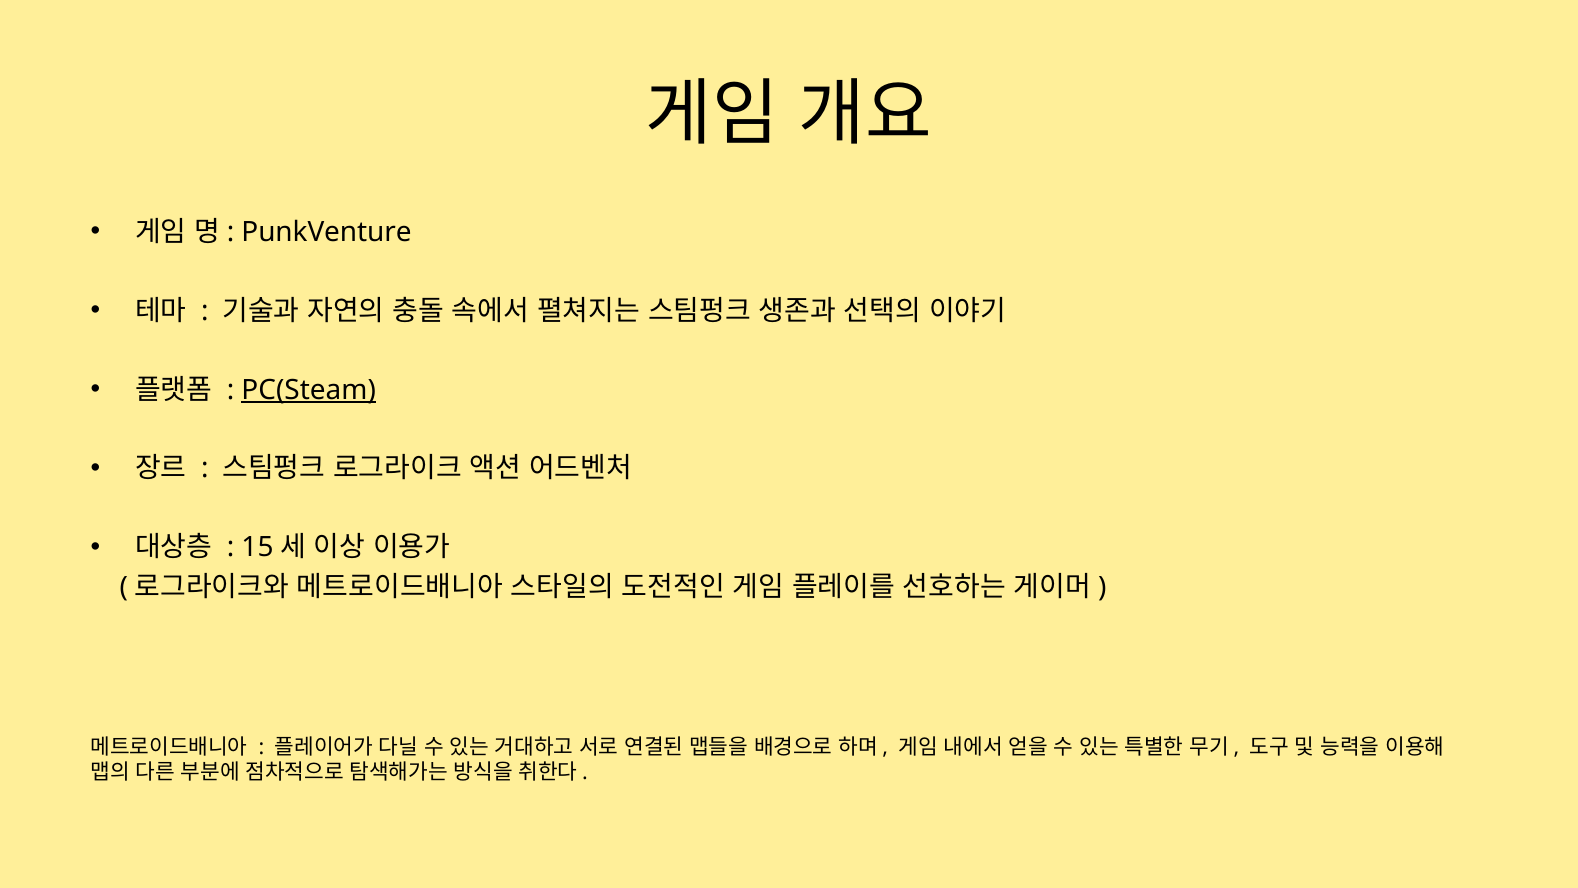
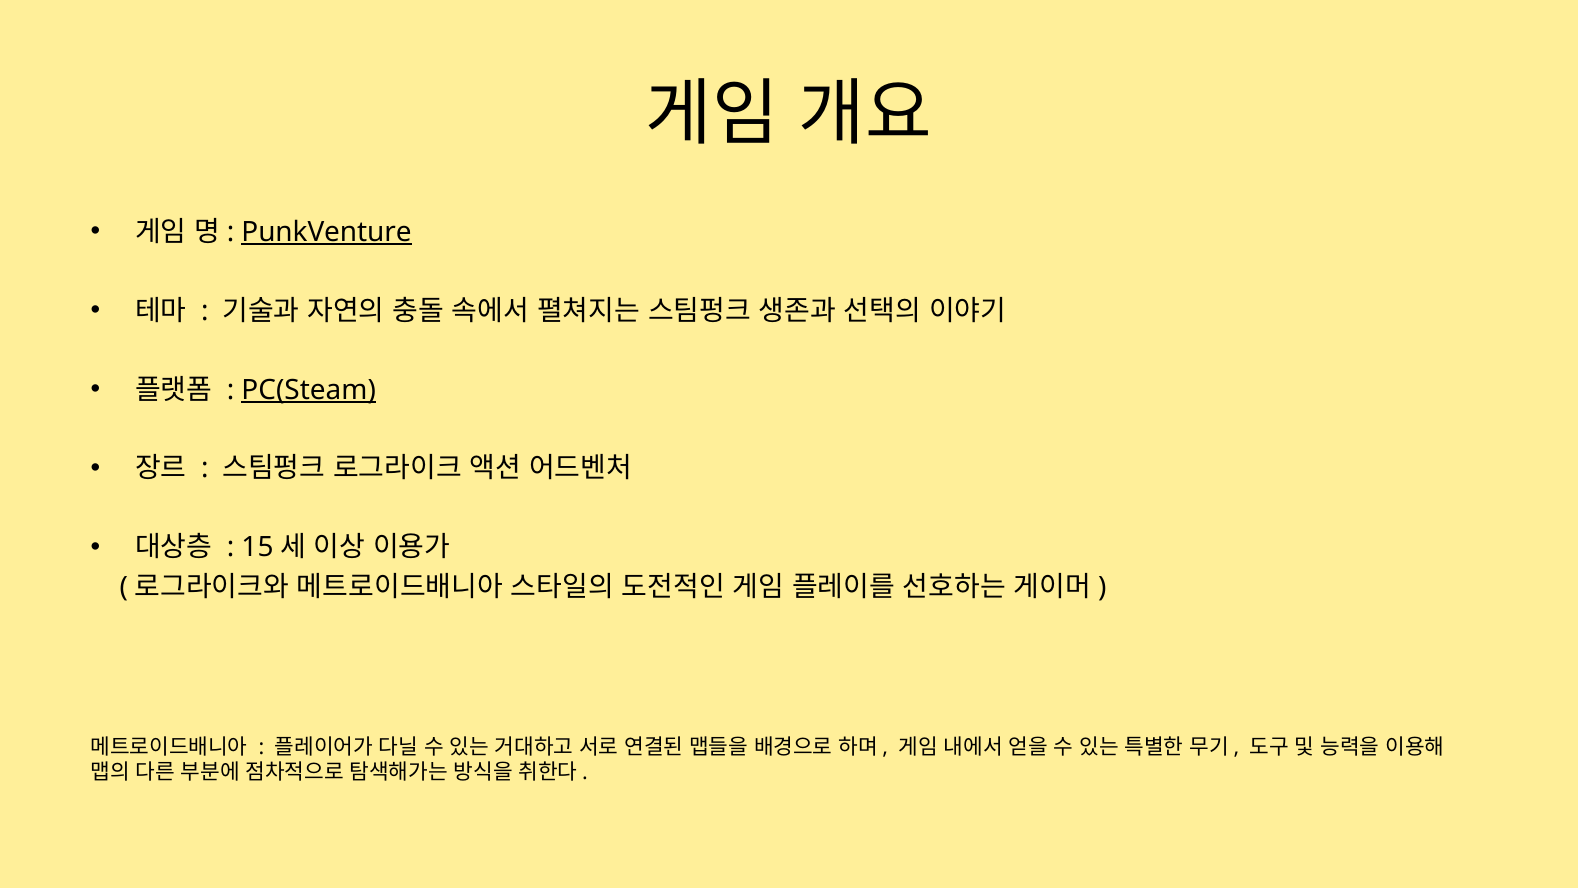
PunkVenture underline: none -> present (327, 232)
